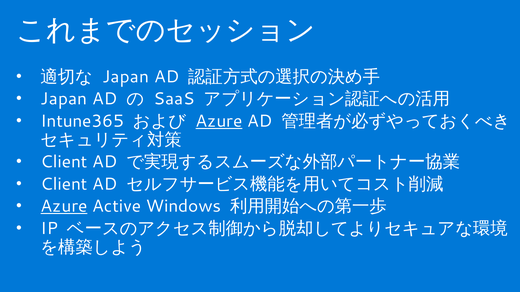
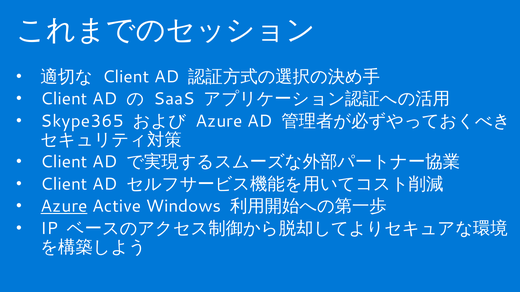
Japan: Japan -> Client (126, 77)
Japan: Japan -> Client (64, 99)
Intune365: Intune365 -> Skype365 (82, 121)
Azure underline: present -> none (219, 121)
